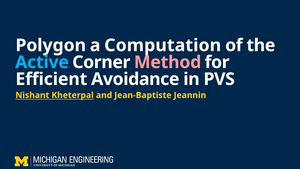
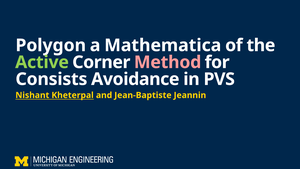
Computation: Computation -> Mathematica (163, 45)
Active colour: light blue -> light green (42, 62)
Efficient: Efficient -> Consists (51, 79)
